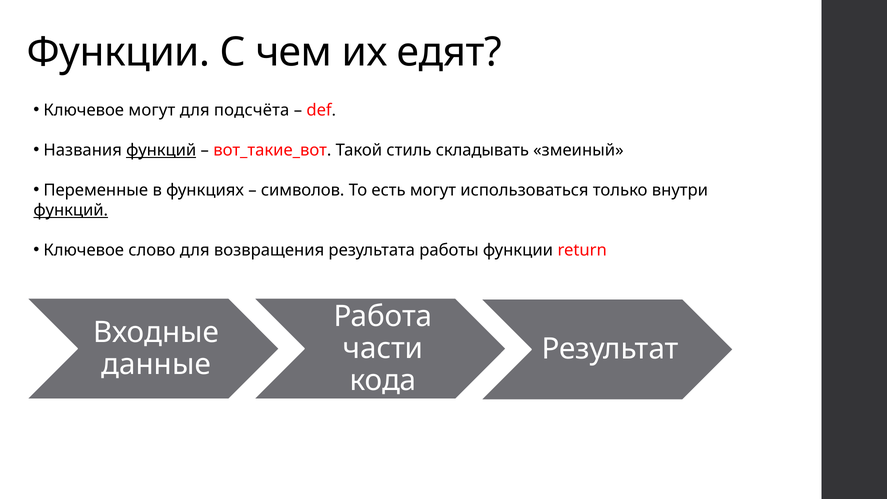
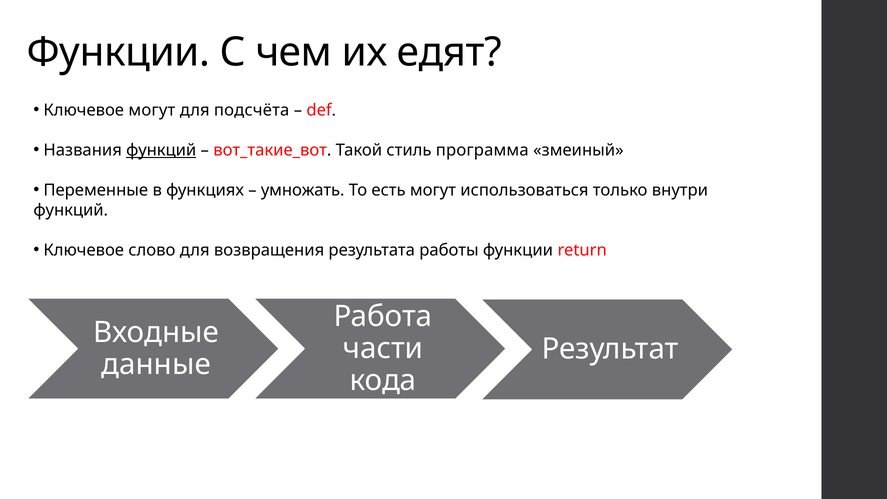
складывать: складывать -> программа (482, 150)
символов: символов -> умножать (303, 190)
функций underline: present -> none (71, 210)
